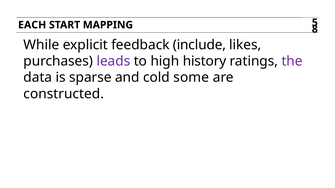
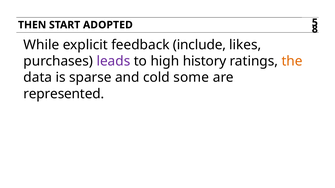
EACH: EACH -> THEN (32, 25)
MAPPING: MAPPING -> ADOPTED (108, 25)
the colour: purple -> orange (292, 61)
constructed: constructed -> represented (64, 94)
